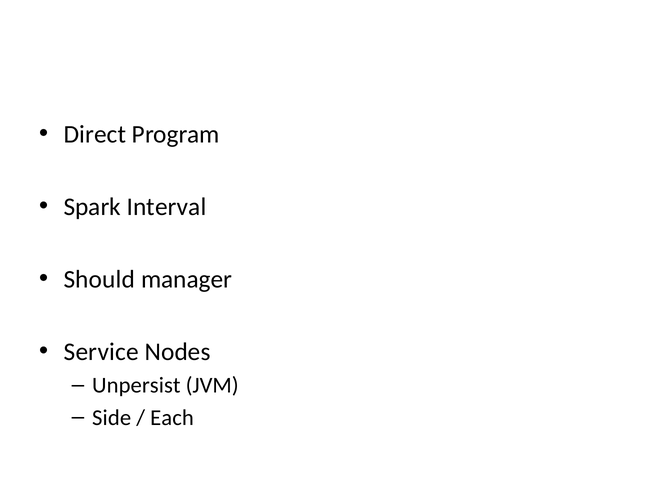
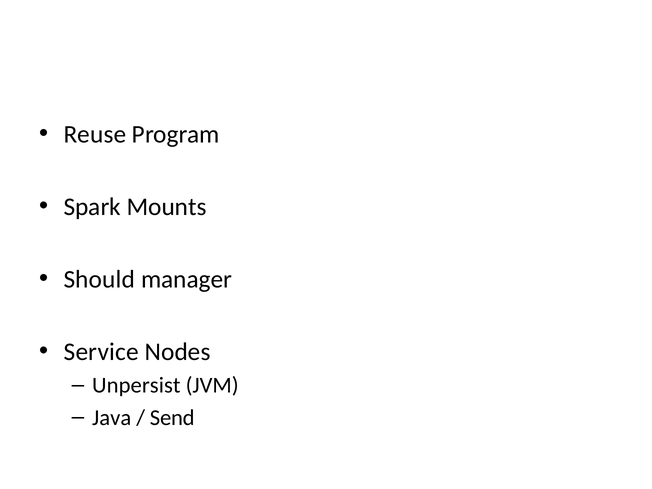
Direct: Direct -> Reuse (95, 134)
Interval: Interval -> Mounts (167, 207)
Side: Side -> Java (112, 418)
Each: Each -> Send (172, 418)
